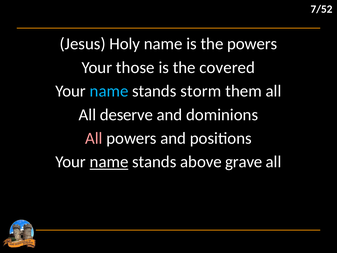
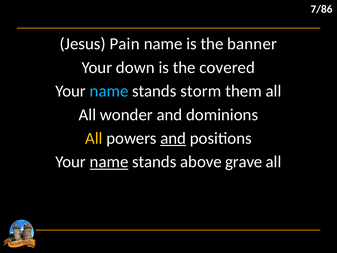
7/52: 7/52 -> 7/86 (321, 9)
Holy: Holy -> Pain (125, 44)
the powers: powers -> banner (252, 44)
those: those -> down (135, 67)
deserve: deserve -> wonder (126, 115)
All colour: pink -> yellow (94, 138)
and underline: none -> present (173, 138)
